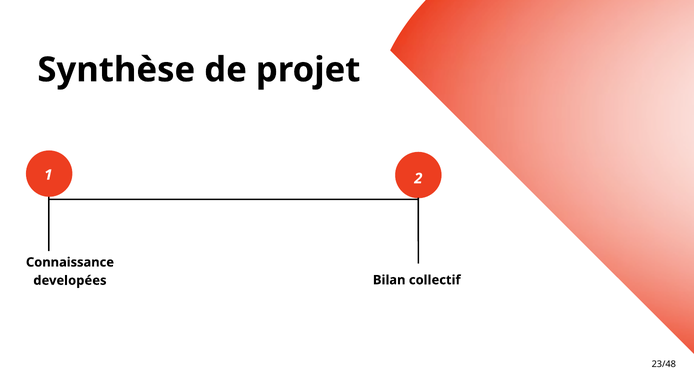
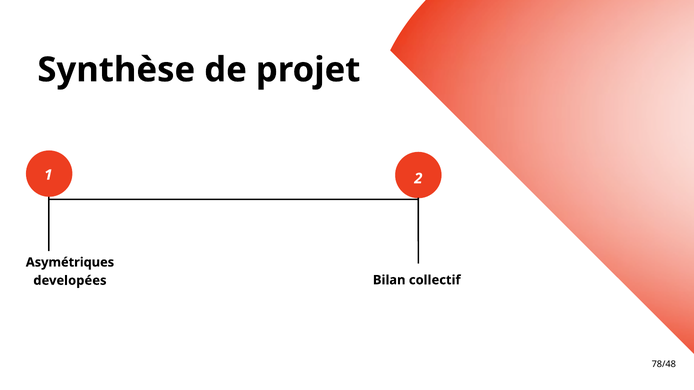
Connaissance: Connaissance -> Asymétriques (70, 263)
23/48: 23/48 -> 78/48 (664, 365)
